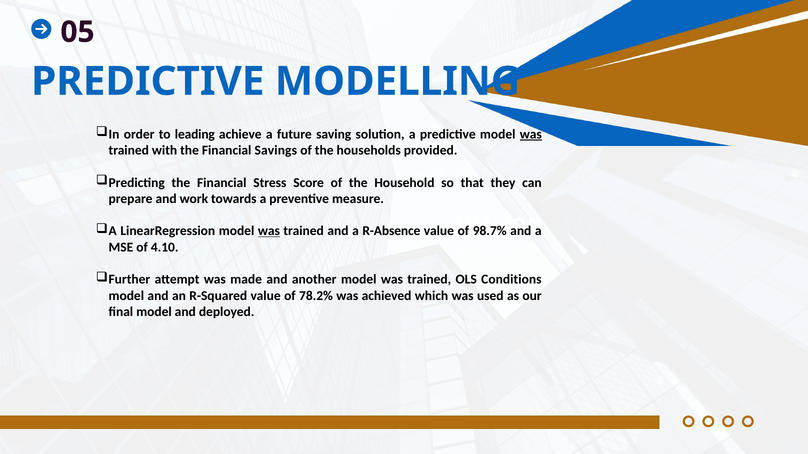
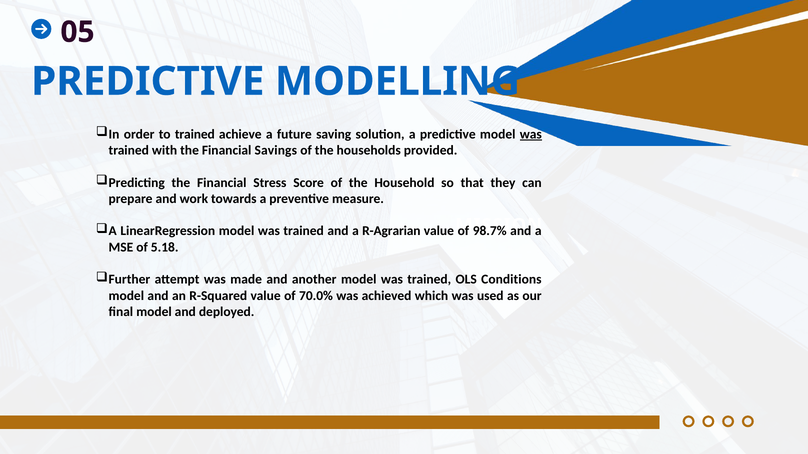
to leading: leading -> trained (195, 134)
was underline: present -> none (269, 231)
R-Absence: R-Absence -> R-Agrarian (391, 231)
4.10: 4.10 -> 5.18 (165, 247)
78.2%: 78.2% -> 70.0% (316, 296)
